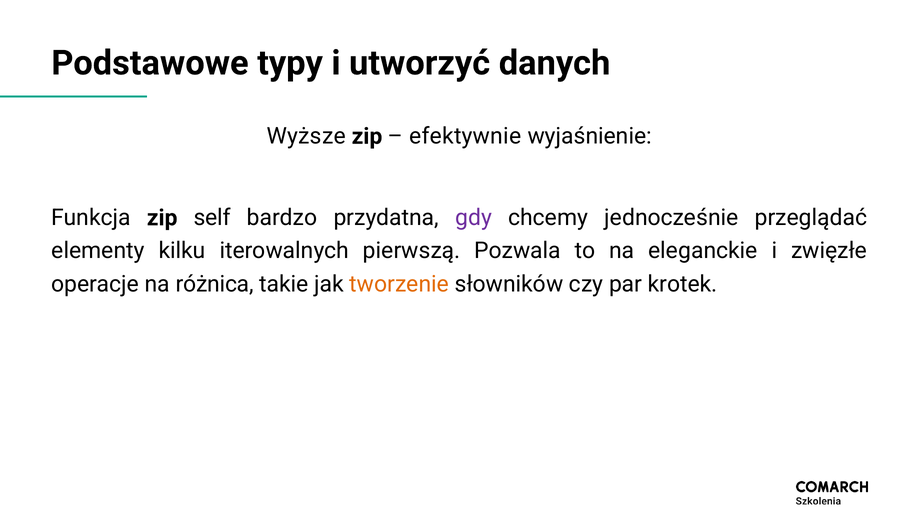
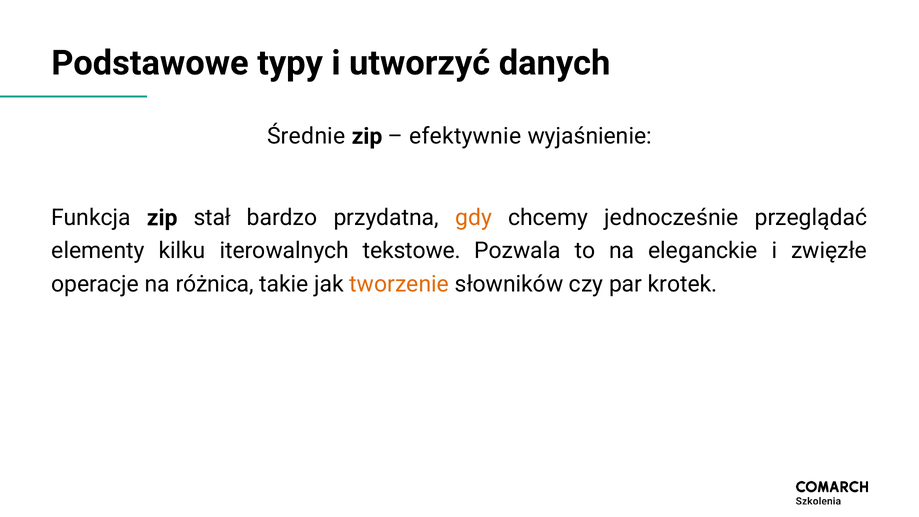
Wyższe: Wyższe -> Średnie (306, 136)
self: self -> stał (212, 218)
gdy colour: purple -> orange (474, 218)
pierwszą: pierwszą -> tekstowe (412, 251)
